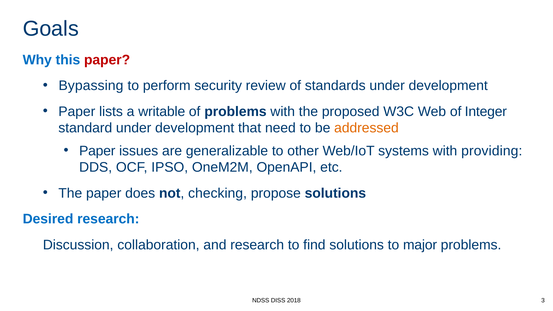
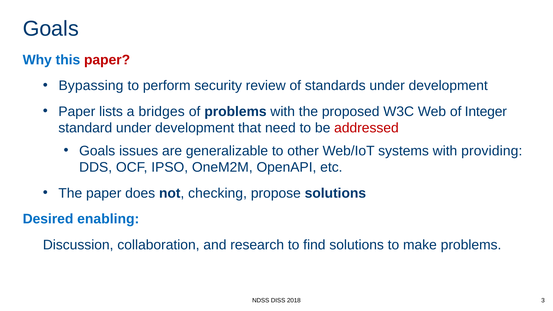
writable: writable -> bridges (162, 112)
addressed colour: orange -> red (366, 128)
Paper: Paper -> Goals (97, 151)
Desired research: research -> enabling (108, 219)
major: major -> make (420, 245)
